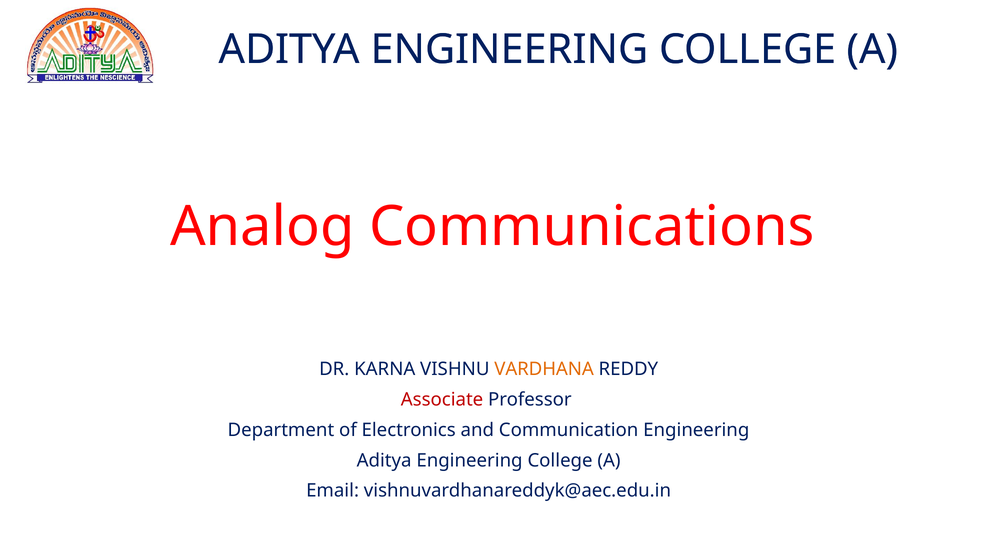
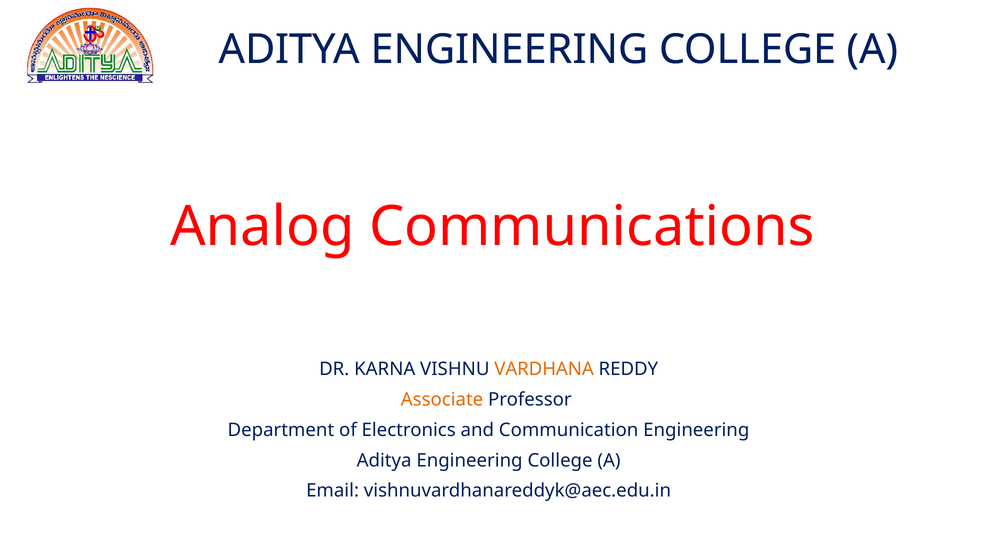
Associate colour: red -> orange (442, 400)
